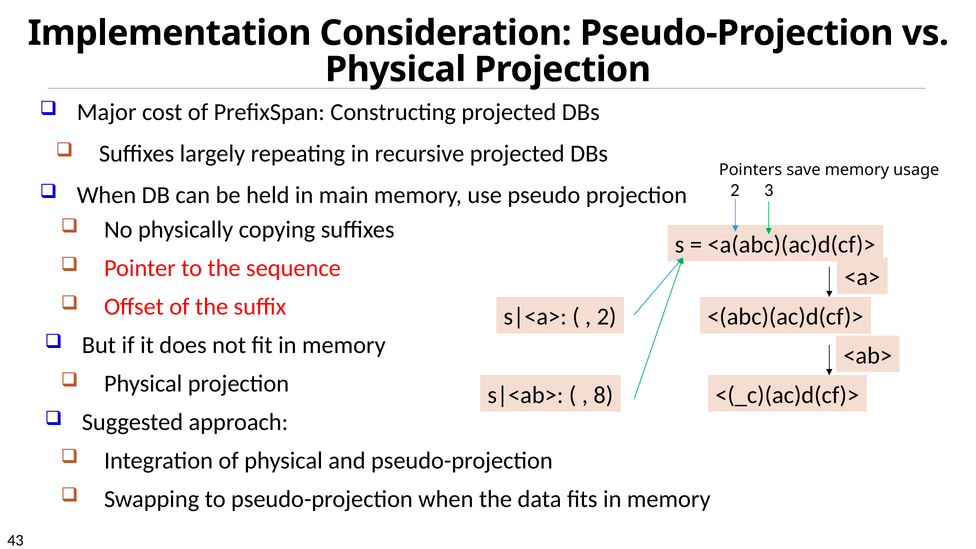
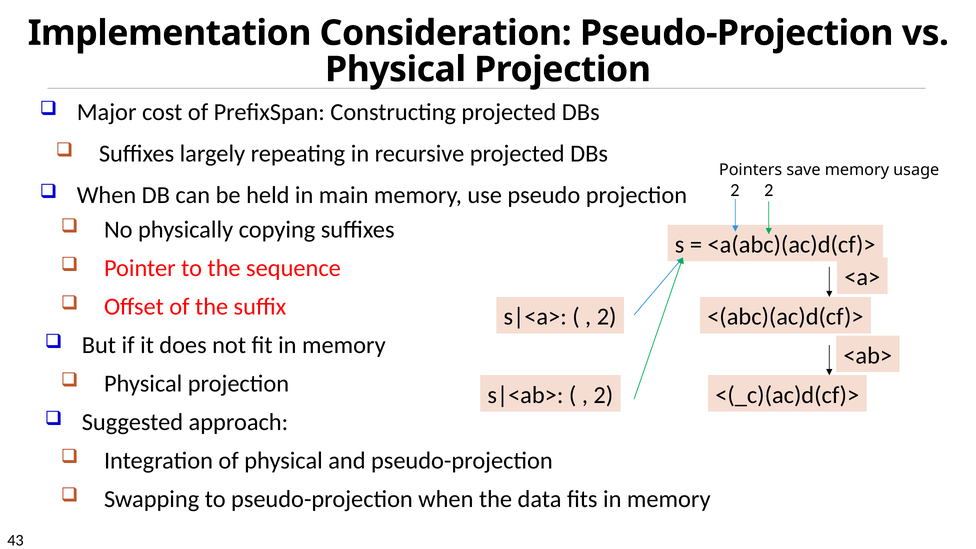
2 3: 3 -> 2 (769, 190)
8: 8 -> 2 (603, 395)
